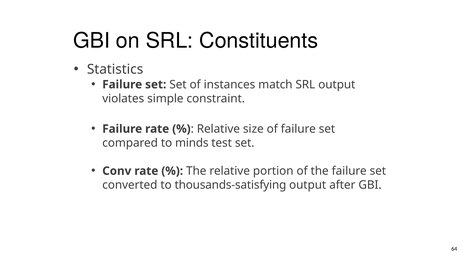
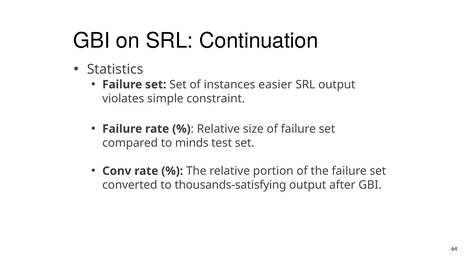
Constituents: Constituents -> Continuation (259, 41)
match: match -> easier (275, 84)
